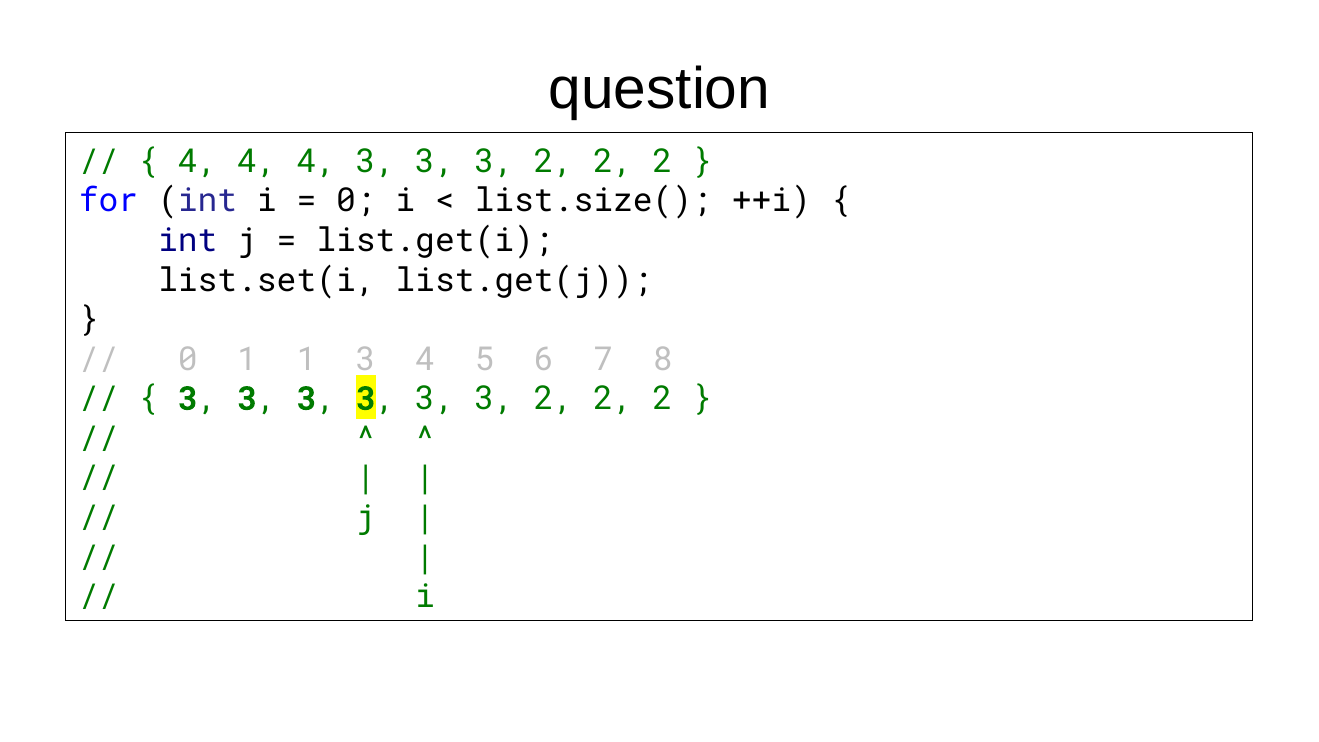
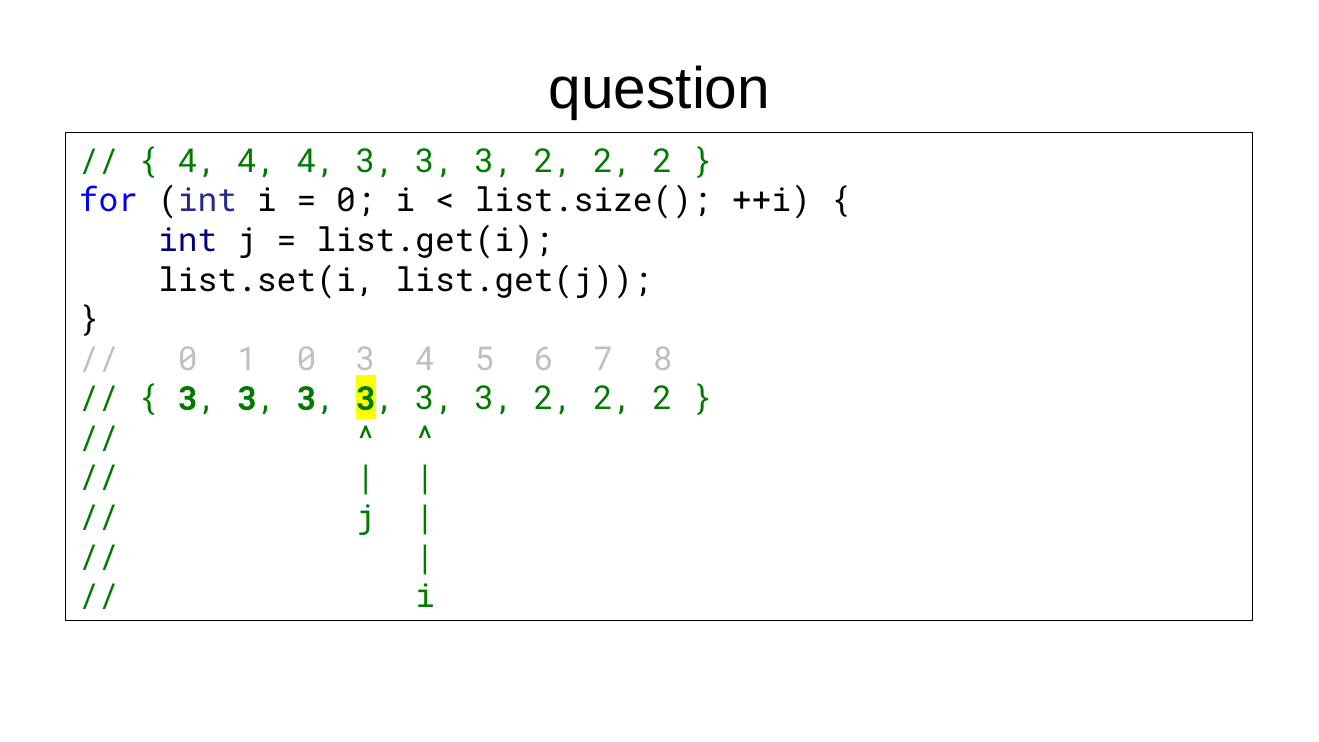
1 1: 1 -> 0 (306, 359)
